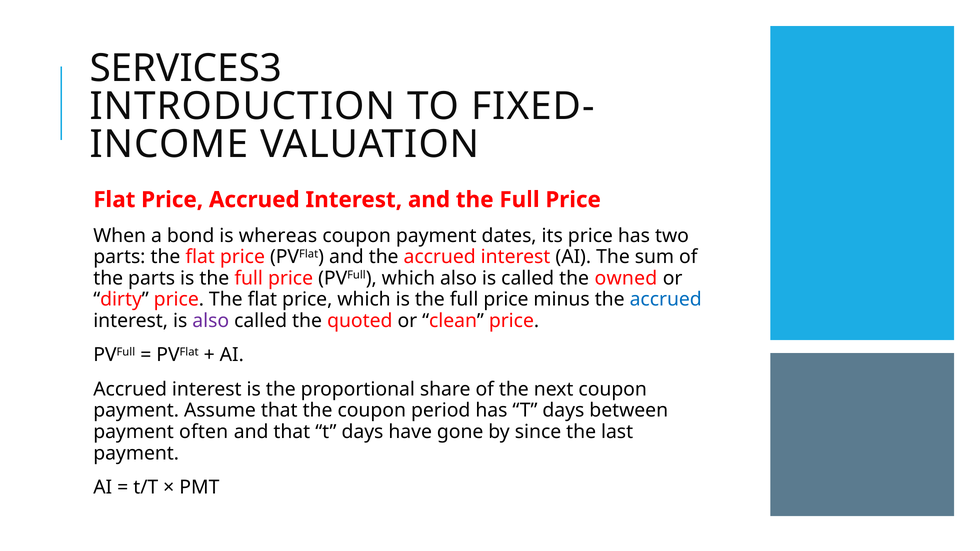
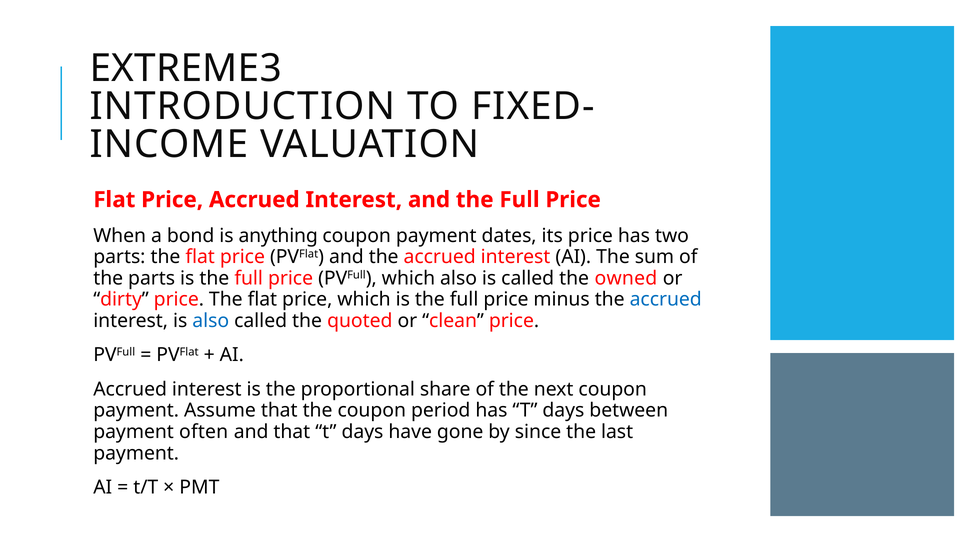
SERVICES3: SERVICES3 -> EXTREME3 (186, 68)
whereas: whereas -> anything (278, 236)
also colour: purple -> blue (211, 321)
